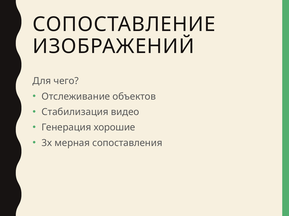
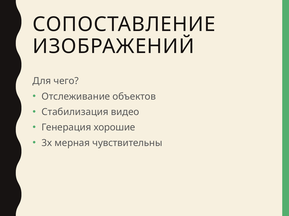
сопоставления: сопоставления -> чувствительны (127, 143)
